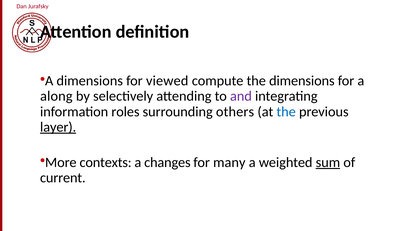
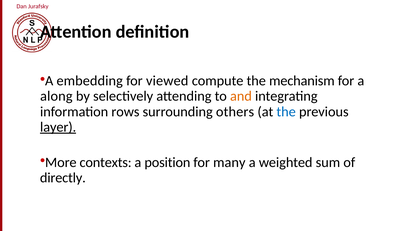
A dimensions: dimensions -> embedding (90, 81)
the dimensions: dimensions -> mechanism (302, 81)
and colour: purple -> orange (241, 96)
roles: roles -> rows (125, 112)
changes: changes -> position (167, 162)
sum underline: present -> none (328, 162)
current: current -> directly (63, 178)
